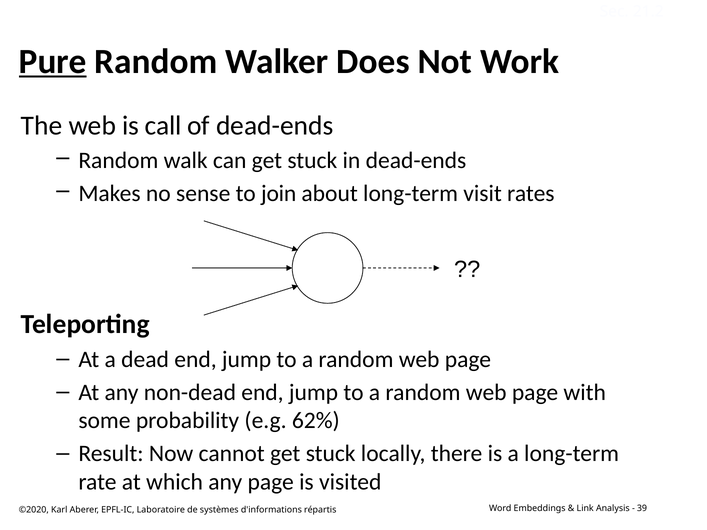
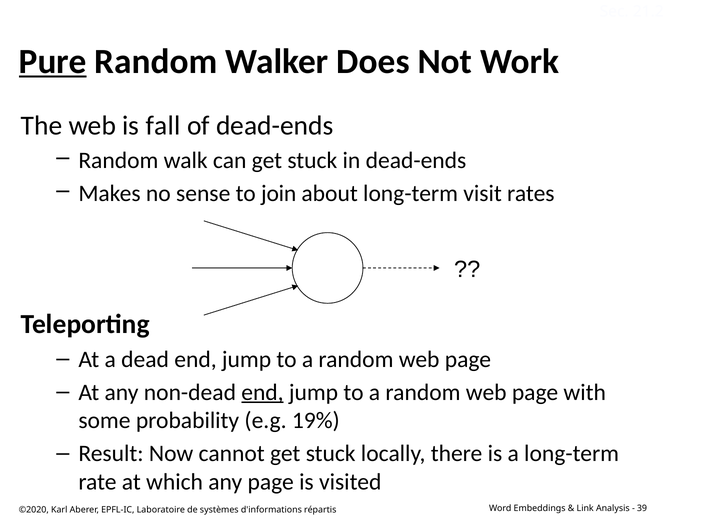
call: call -> fall (163, 126)
end underline: none -> present (262, 392)
62%: 62% -> 19% (316, 421)
